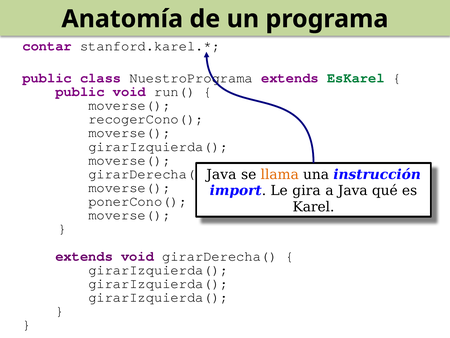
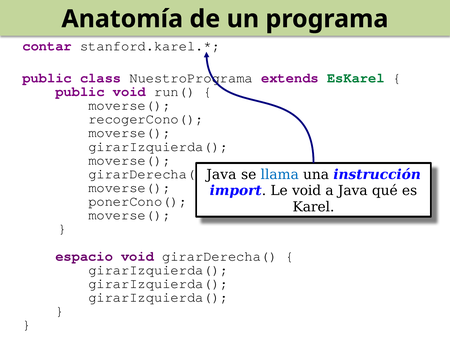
llama colour: orange -> blue (280, 174)
Le gira: gira -> void (307, 190)
extends: extends -> espacio (84, 256)
